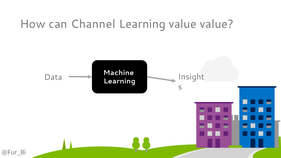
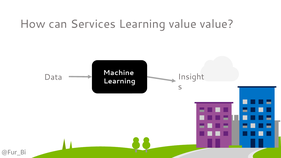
Channel: Channel -> Services (93, 24)
